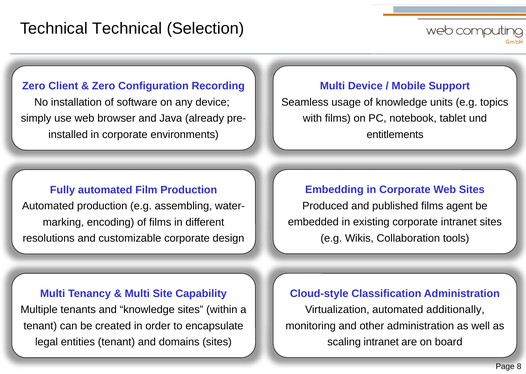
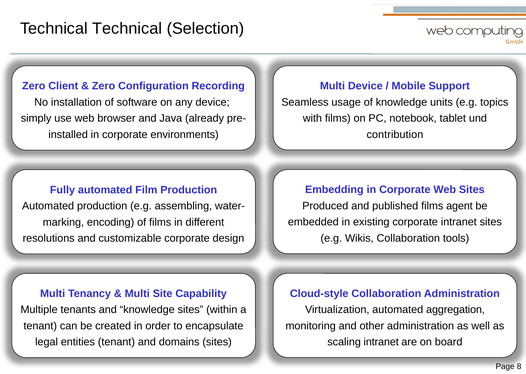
entitlements: entitlements -> contribution (395, 135)
Cloud-style Classification: Classification -> Collaboration (386, 294)
additionally: additionally -> aggregation (456, 310)
